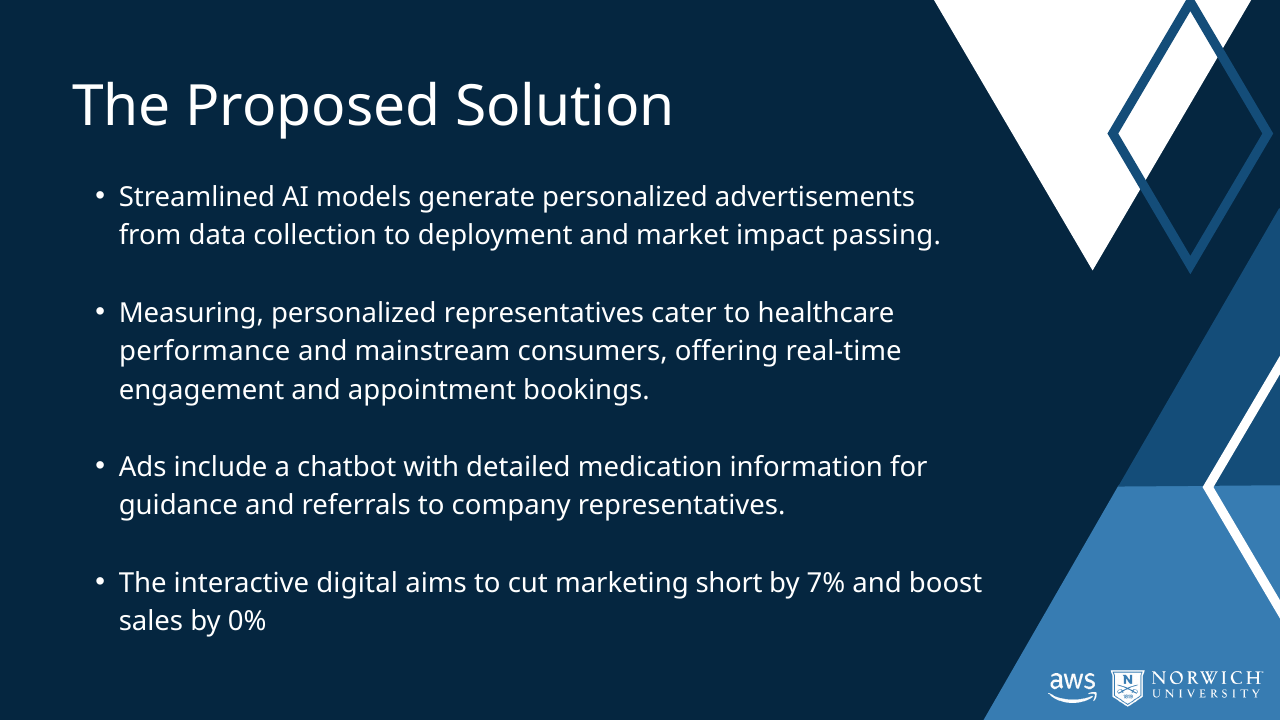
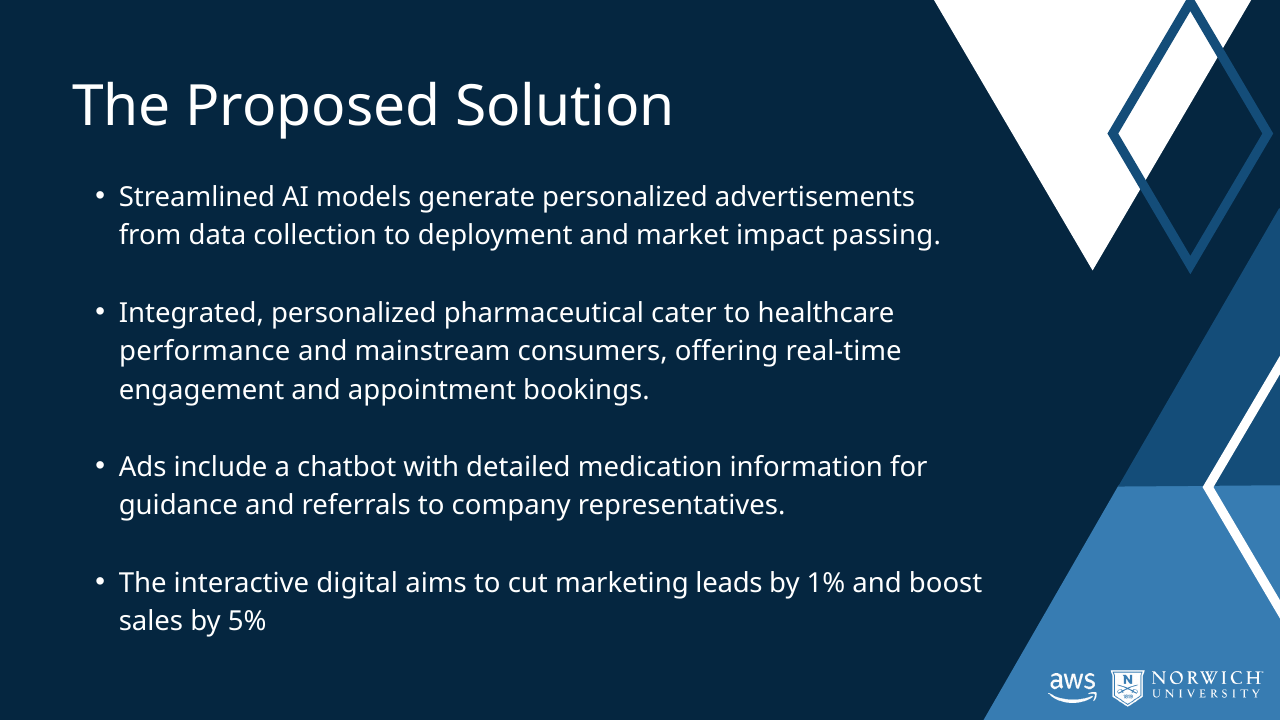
Measuring: Measuring -> Integrated (191, 313)
personalized representatives: representatives -> pharmaceutical (544, 313)
short: short -> leads (729, 583)
7%: 7% -> 1% (826, 583)
0%: 0% -> 5% (247, 622)
